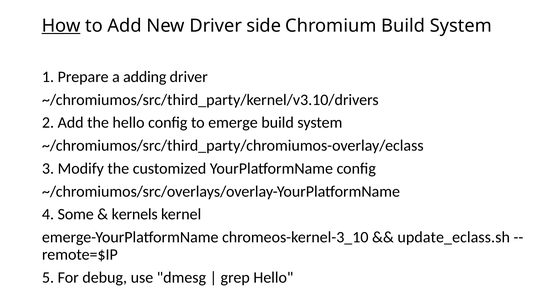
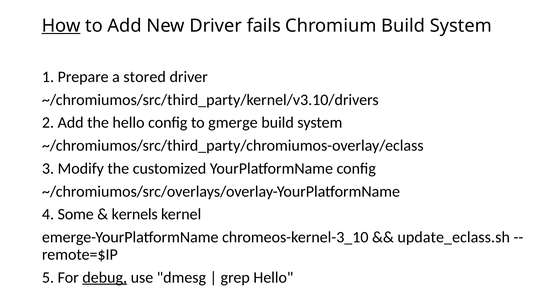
side: side -> fails (264, 26)
adding: adding -> stored (145, 77)
emerge: emerge -> gmerge (233, 123)
debug underline: none -> present (105, 278)
